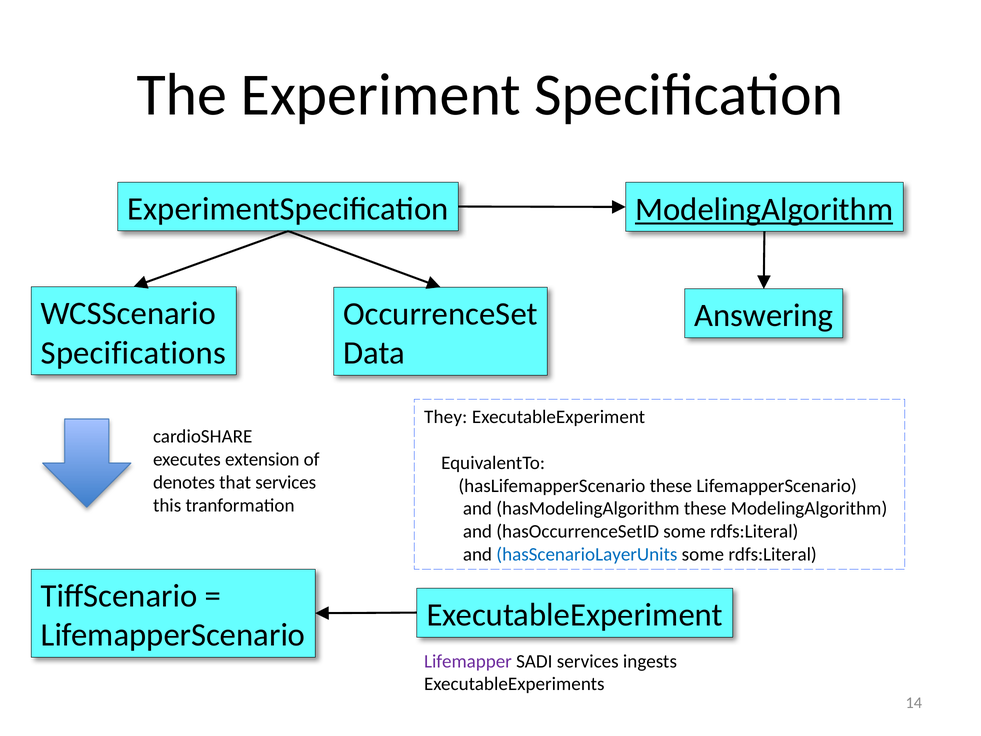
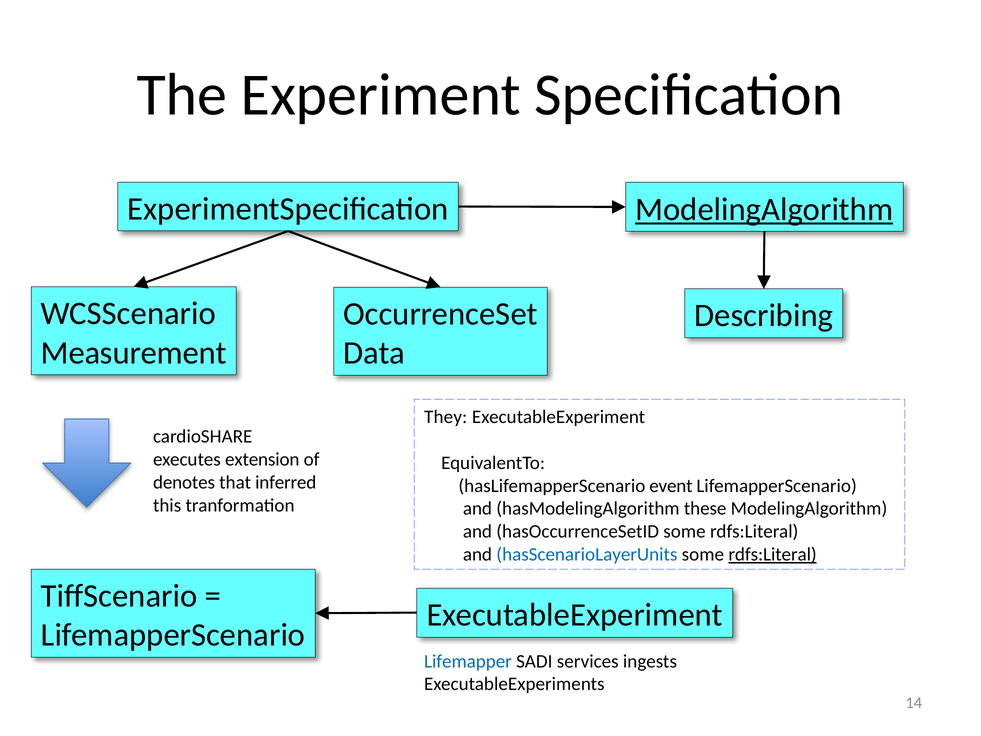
Answering: Answering -> Describing (764, 316)
Specifications: Specifications -> Measurement (134, 353)
that services: services -> inferred (286, 482)
hasLifemapperScenario these: these -> event (671, 486)
rdfs:Literal underline: none -> present (773, 554)
Lifemapper colour: purple -> blue (468, 661)
